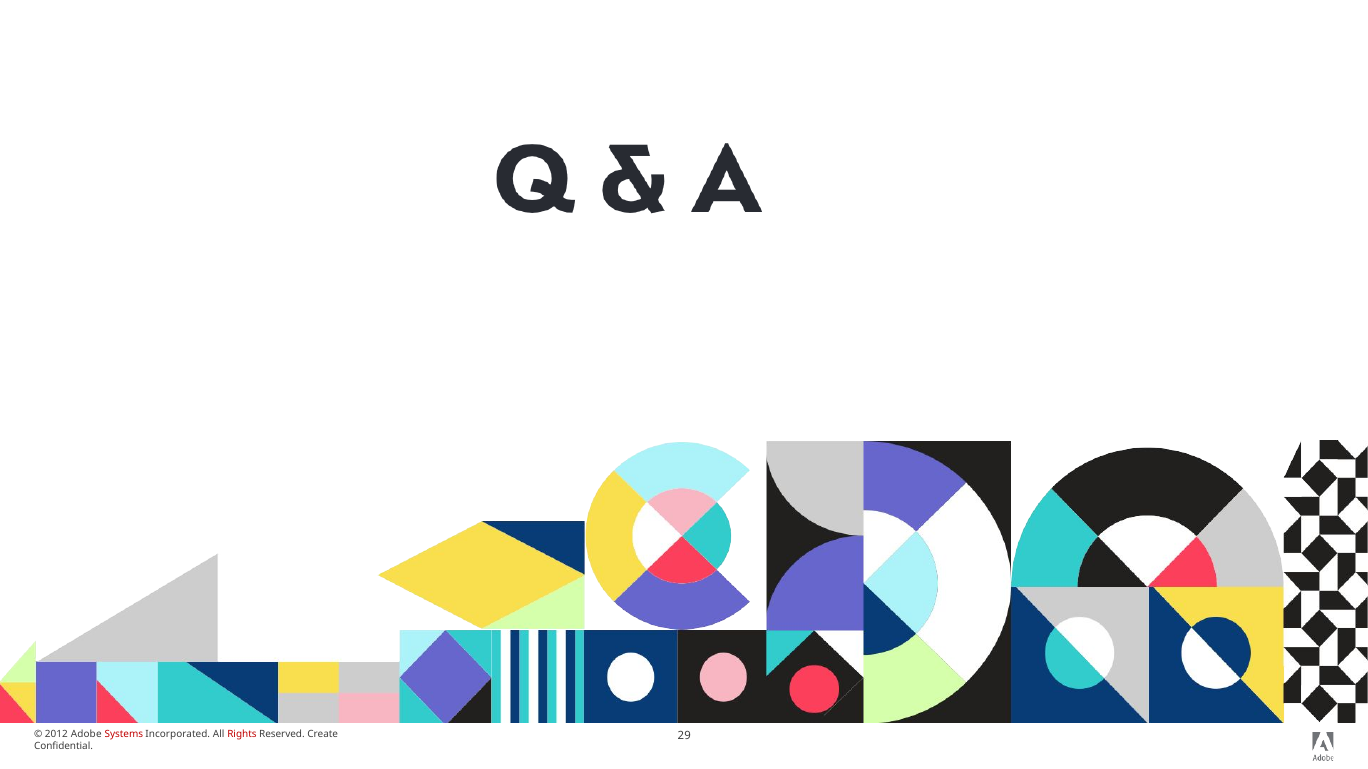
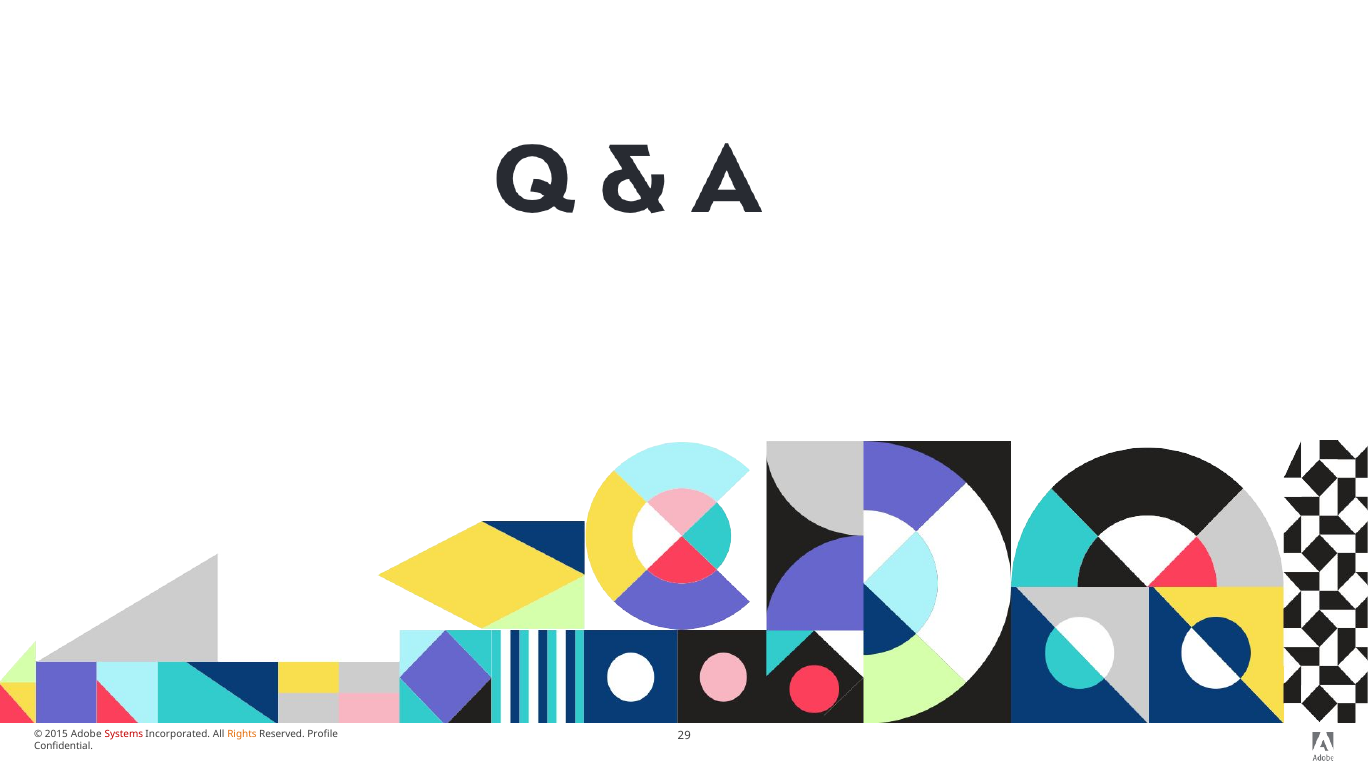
2012: 2012 -> 2015 (56, 734)
Rights colour: red -> orange (242, 734)
Create: Create -> Profile (323, 734)
